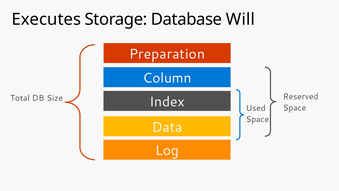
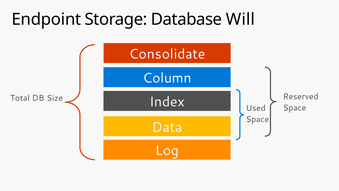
Executes: Executes -> Endpoint (46, 19)
Preparation: Preparation -> Consolidate (167, 54)
